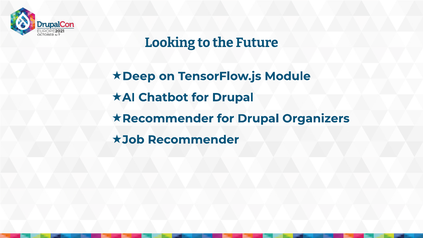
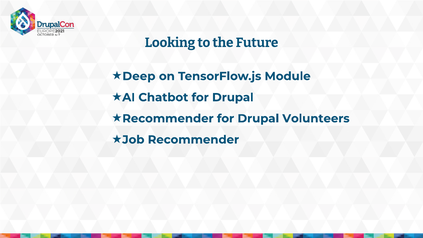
Organizers: Organizers -> Volunteers (316, 119)
